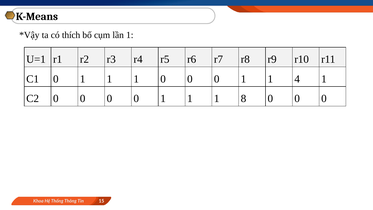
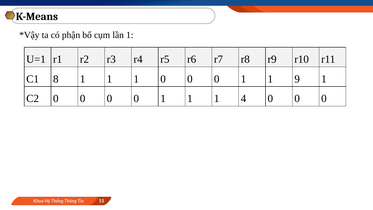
thích: thích -> phận (71, 35)
C1 0: 0 -> 8 (56, 79)
4: 4 -> 9 (297, 79)
8: 8 -> 4 (243, 99)
